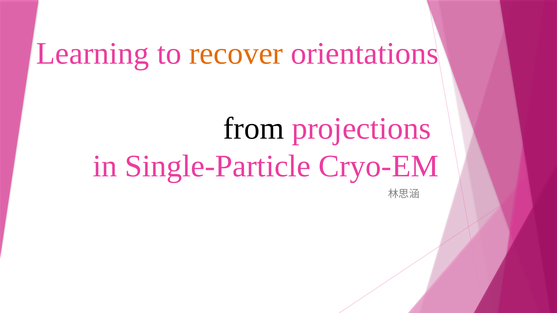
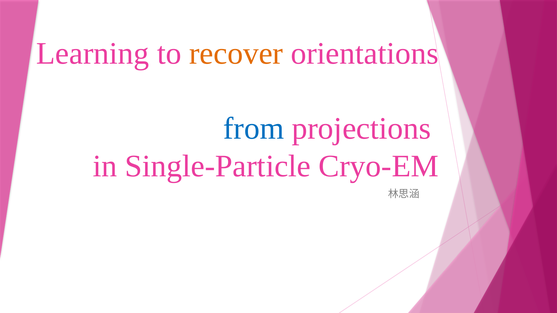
from colour: black -> blue (254, 129)
